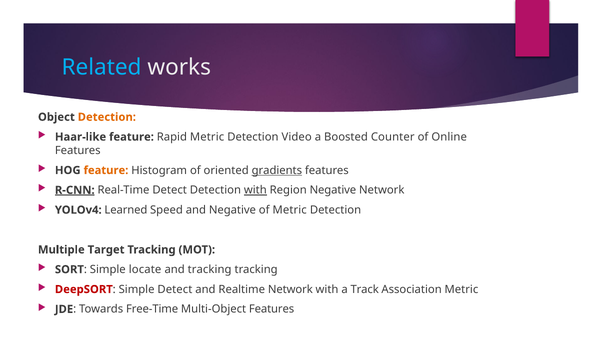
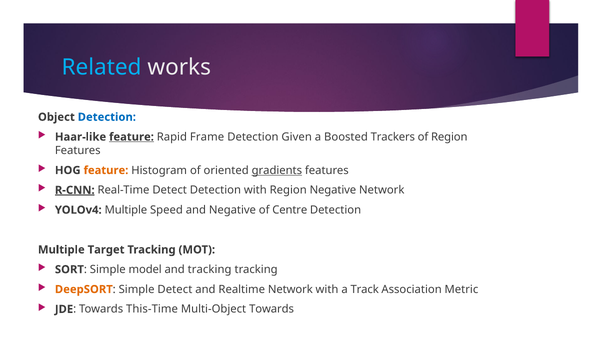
Detection colour: orange -> blue (107, 117)
feature underline: none -> present (131, 137)
Rapid Metric: Metric -> Frame (207, 137)
Video: Video -> Given (297, 137)
Counter: Counter -> Trackers (393, 137)
of Online: Online -> Region (449, 137)
with underline: present -> none (255, 190)
YOLOv4 Learned: Learned -> Multiple (126, 210)
of Metric: Metric -> Centre (290, 210)
locate: locate -> model (145, 269)
DeepSORT colour: red -> orange (84, 289)
Free-Time: Free-Time -> This-Time (152, 309)
Multi-Object Features: Features -> Towards (272, 309)
